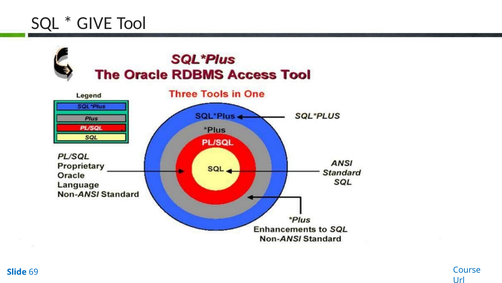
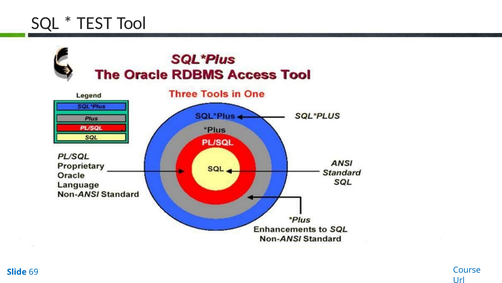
GIVE: GIVE -> TEST (95, 23)
